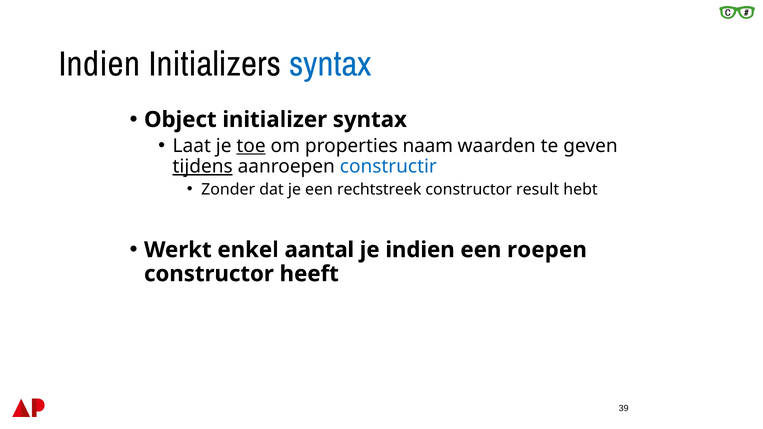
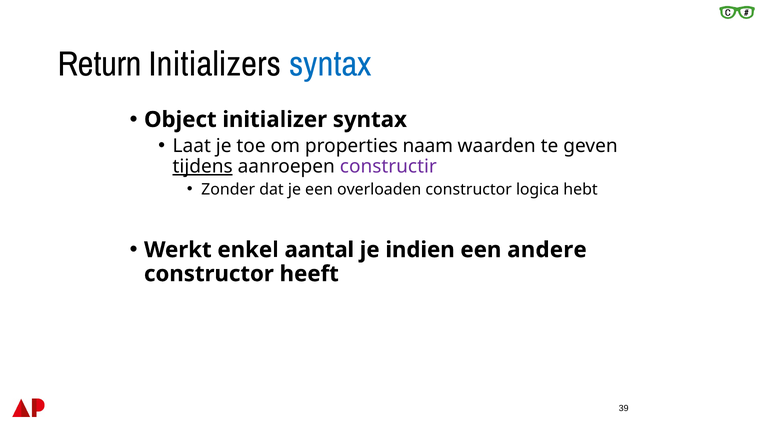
Indien: Indien -> Return (100, 64)
toe underline: present -> none (251, 146)
constructir colour: blue -> purple (388, 167)
rechtstreek: rechtstreek -> overloaden (379, 189)
result: result -> logica (538, 189)
roepen: roepen -> andere (547, 250)
